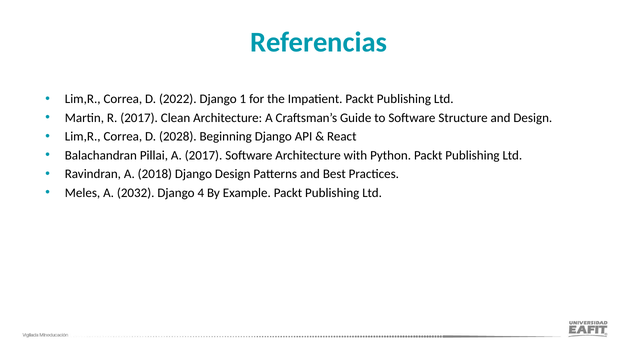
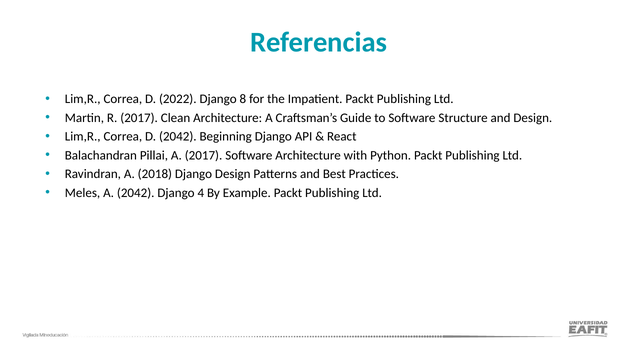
1: 1 -> 8 (243, 99)
D 2028: 2028 -> 2042 (178, 137)
A 2032: 2032 -> 2042 (136, 193)
